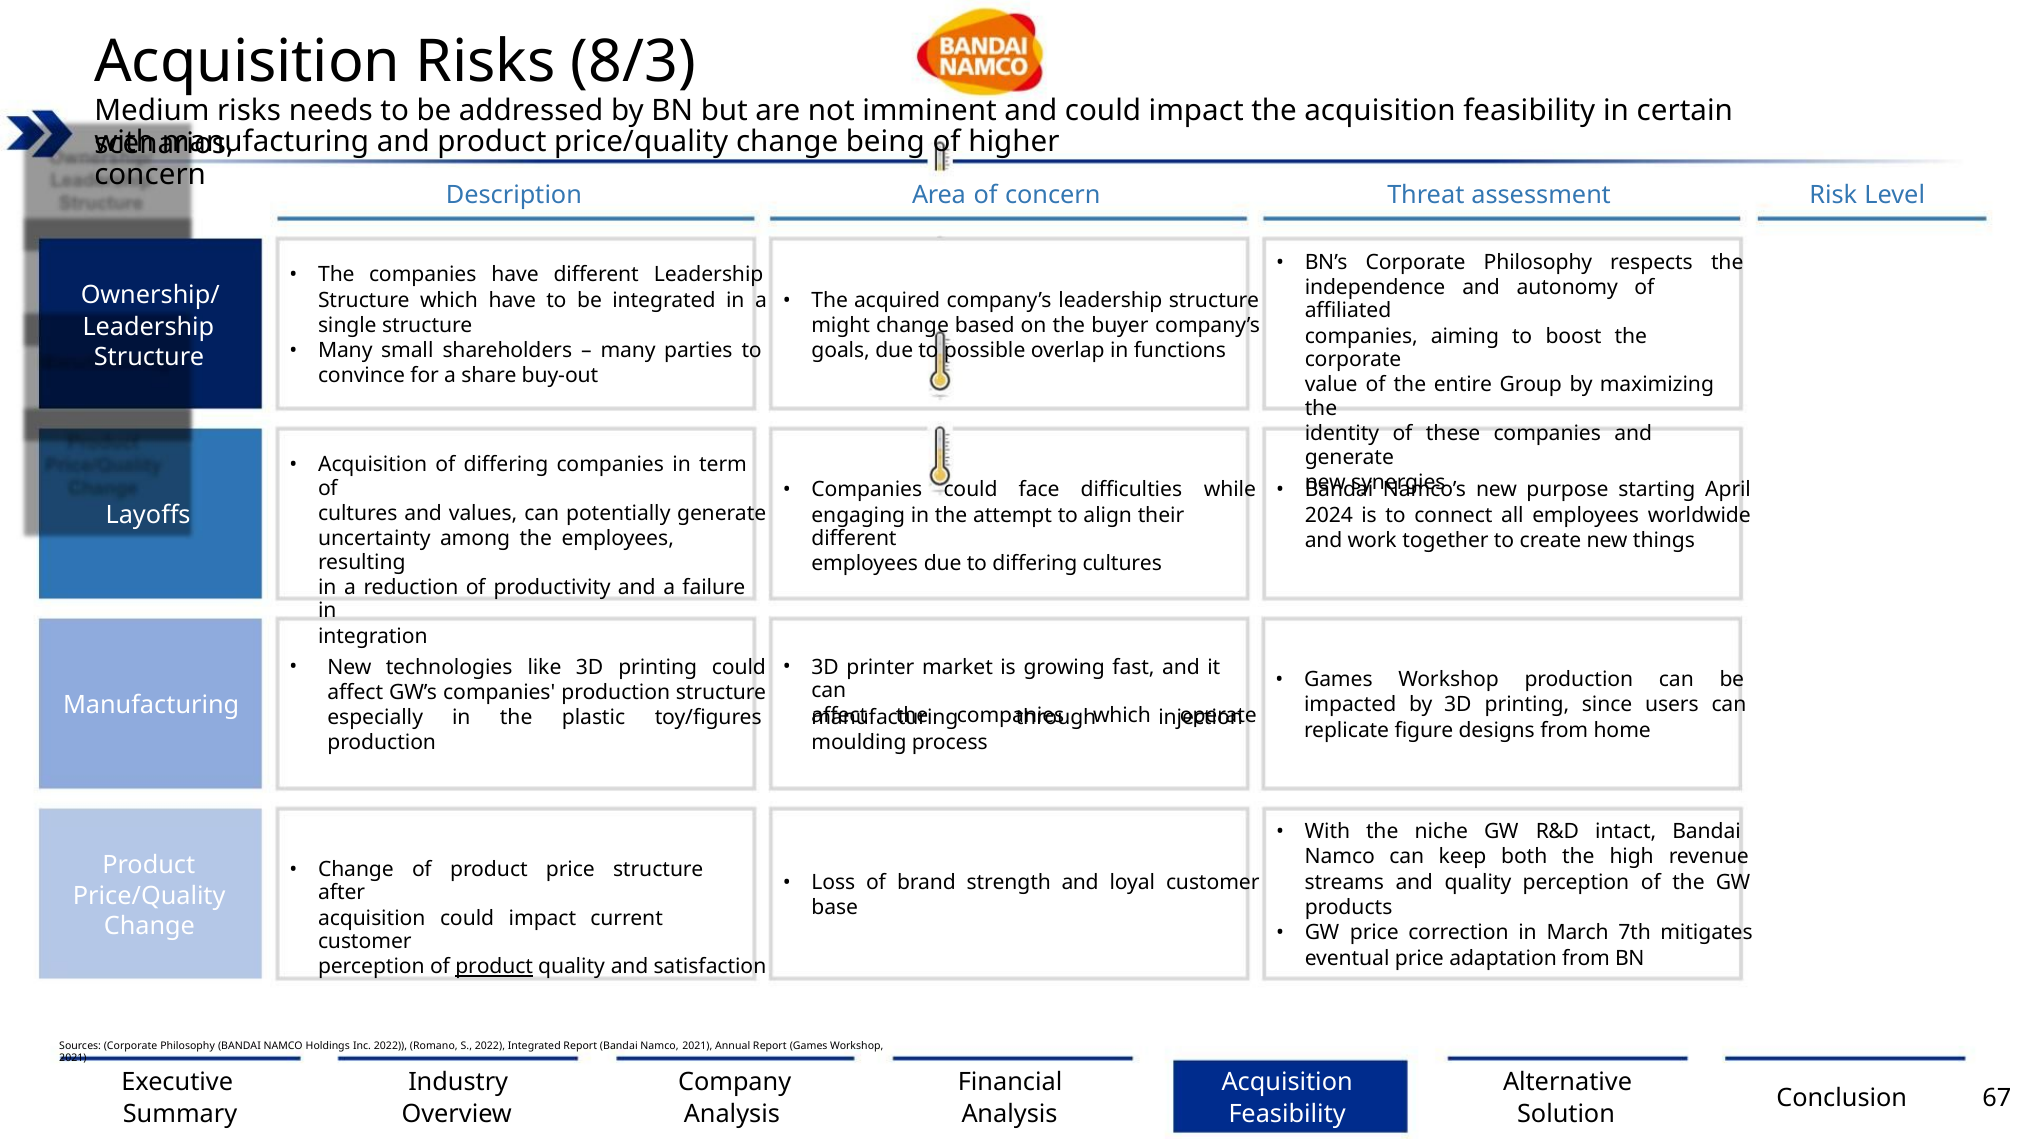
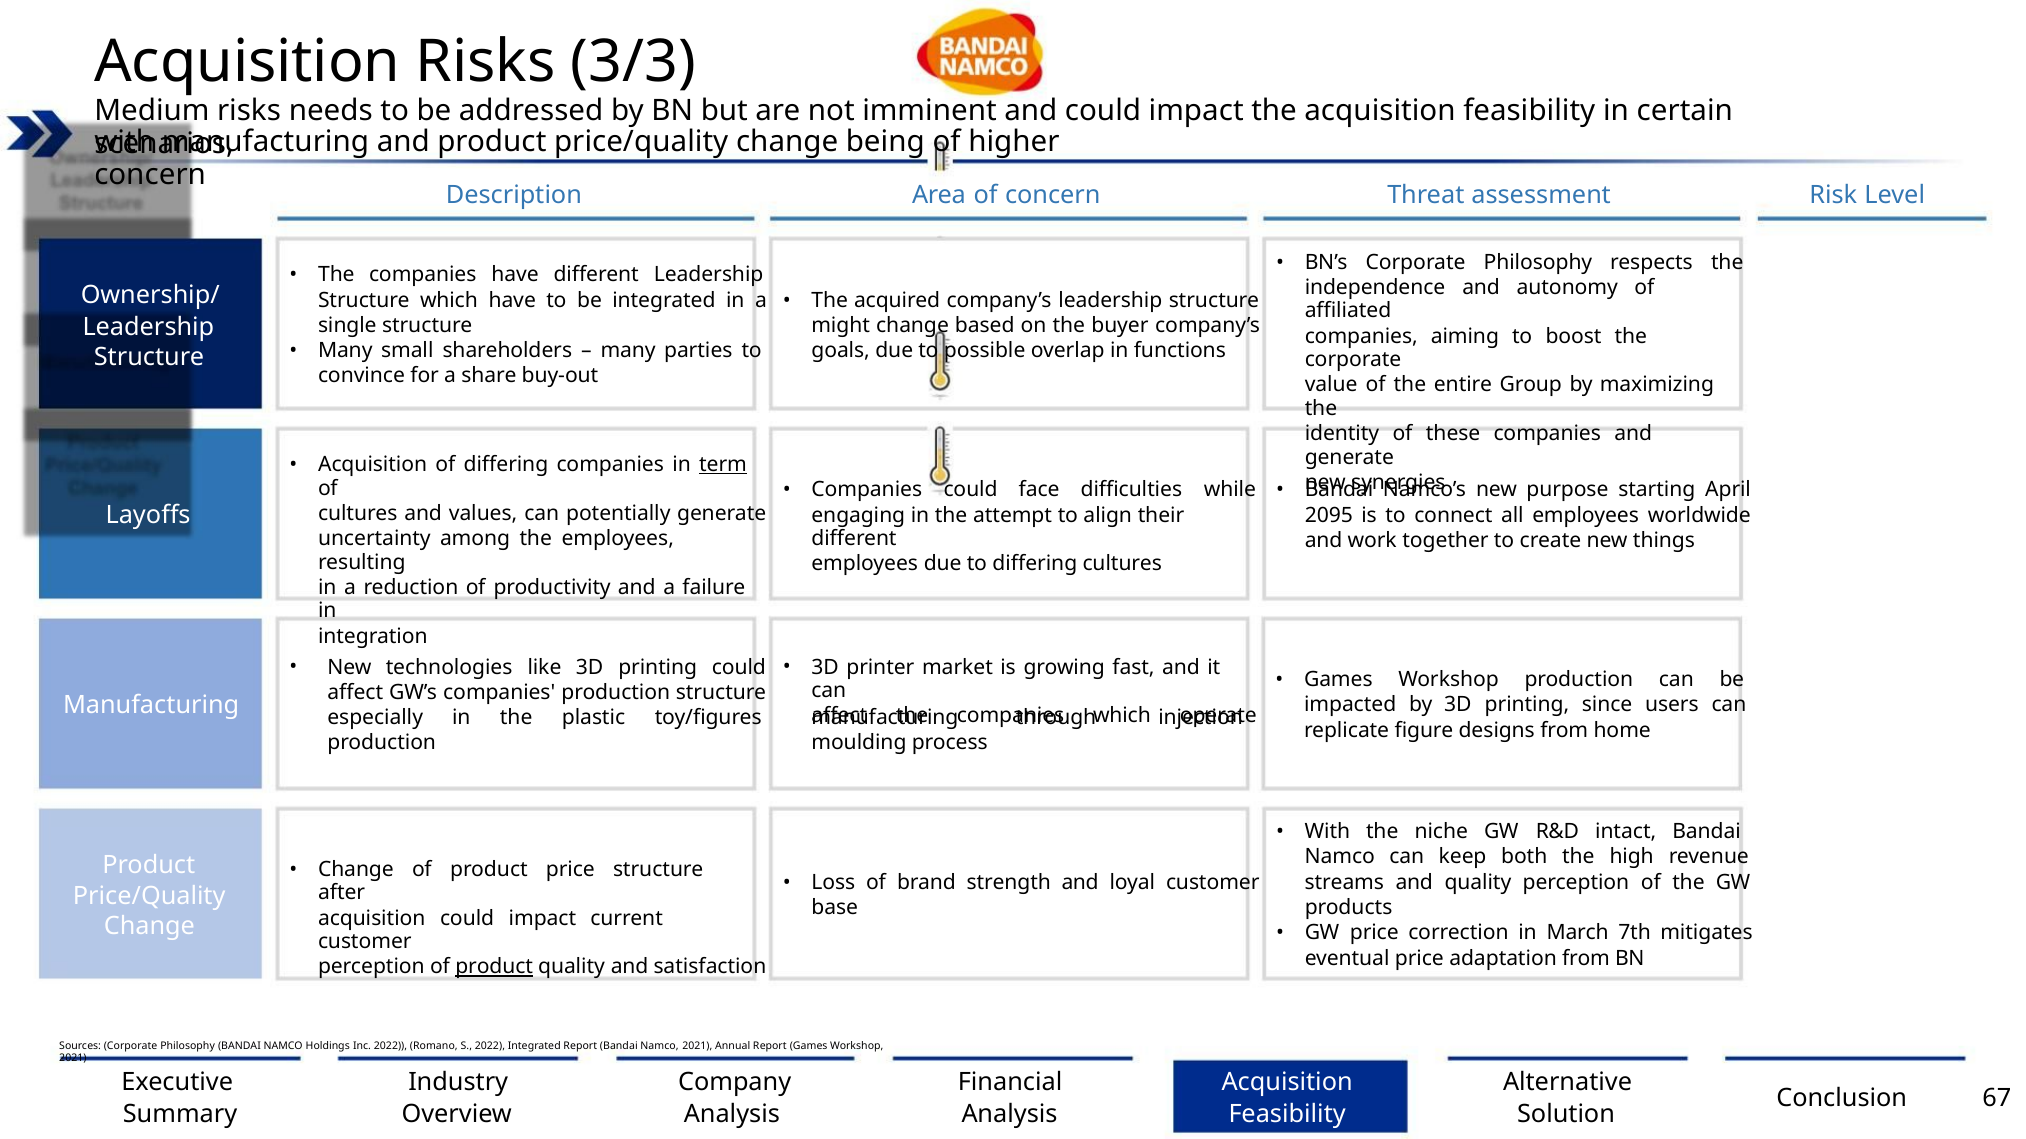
8/3: 8/3 -> 3/3 (633, 62)
term underline: none -> present (723, 465)
2024: 2024 -> 2095 (1329, 515)
